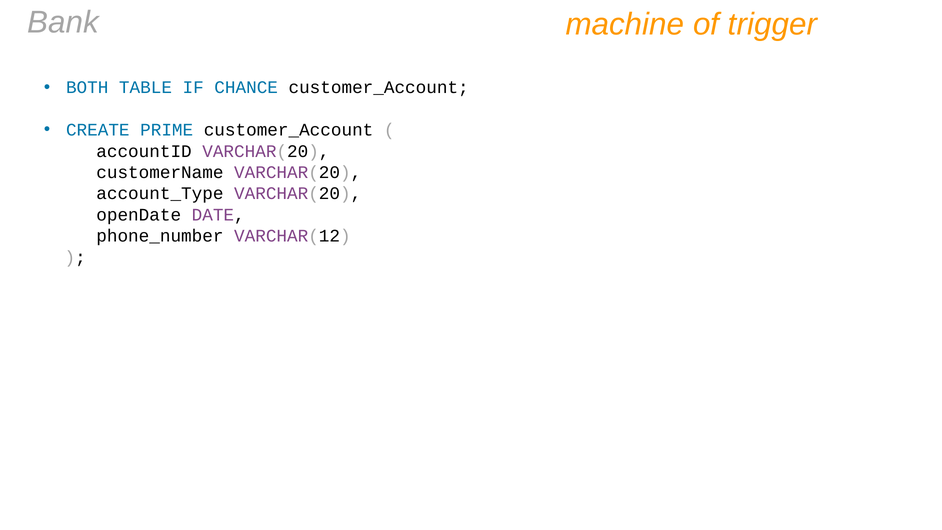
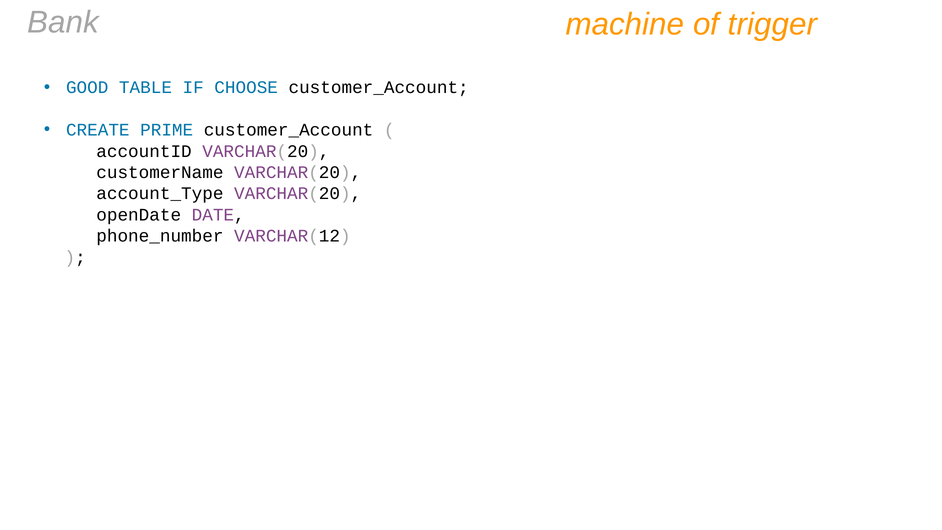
BOTH: BOTH -> GOOD (87, 88)
CHANCE: CHANCE -> CHOOSE (246, 88)
